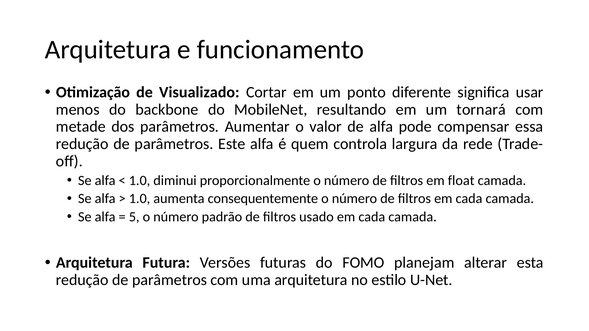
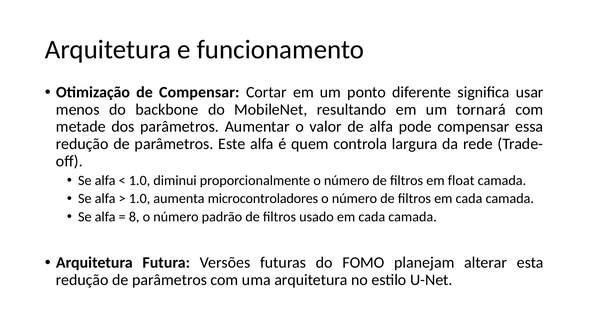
de Visualizado: Visualizado -> Compensar (199, 92)
consequentemente: consequentemente -> microcontroladores (263, 199)
5: 5 -> 8 (134, 217)
